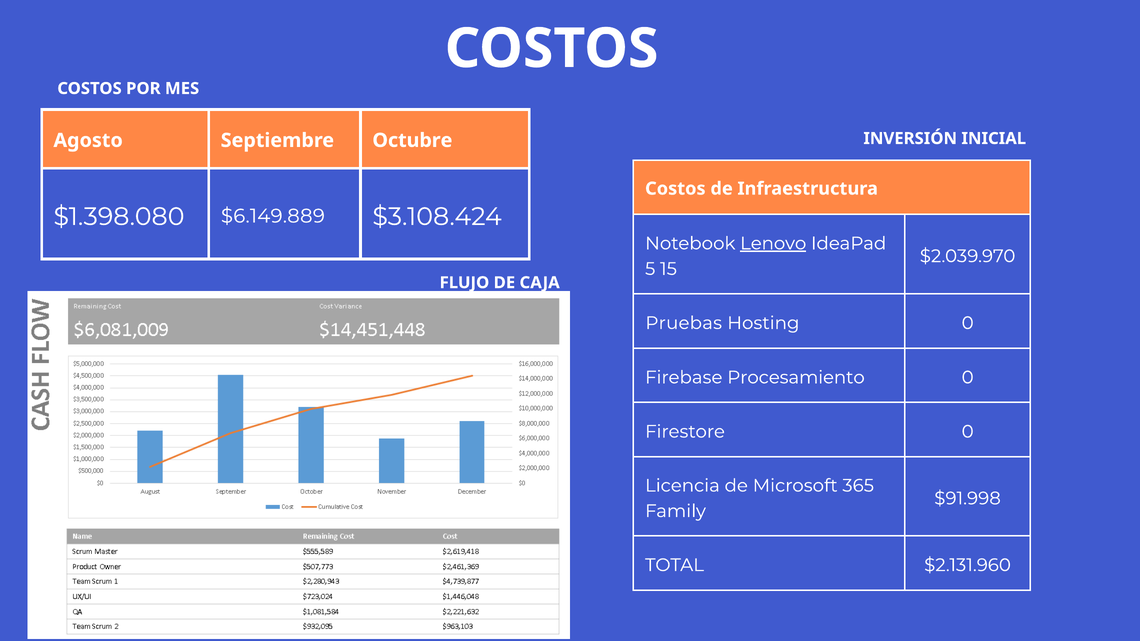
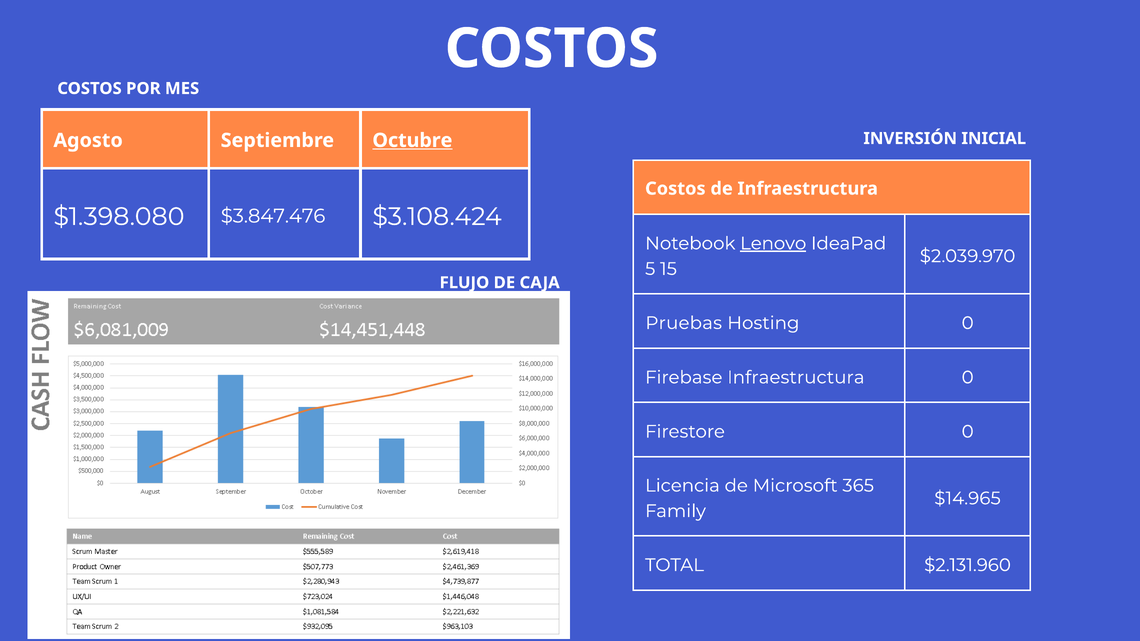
Octubre underline: none -> present (412, 140)
$6.149.889: $6.149.889 -> $3.847.476 (273, 216)
Firebase Procesamiento: Procesamiento -> Infraestructura (796, 378)
$91.998: $91.998 -> $14.965 (968, 499)
